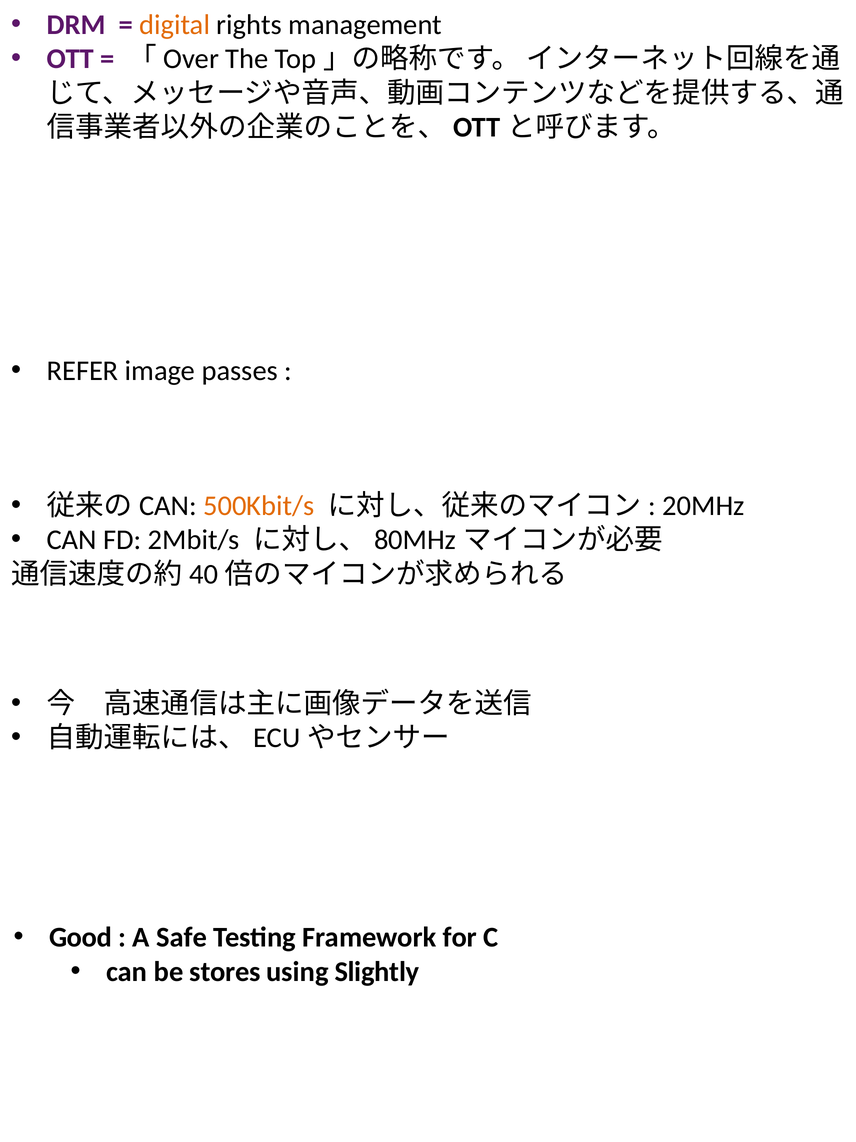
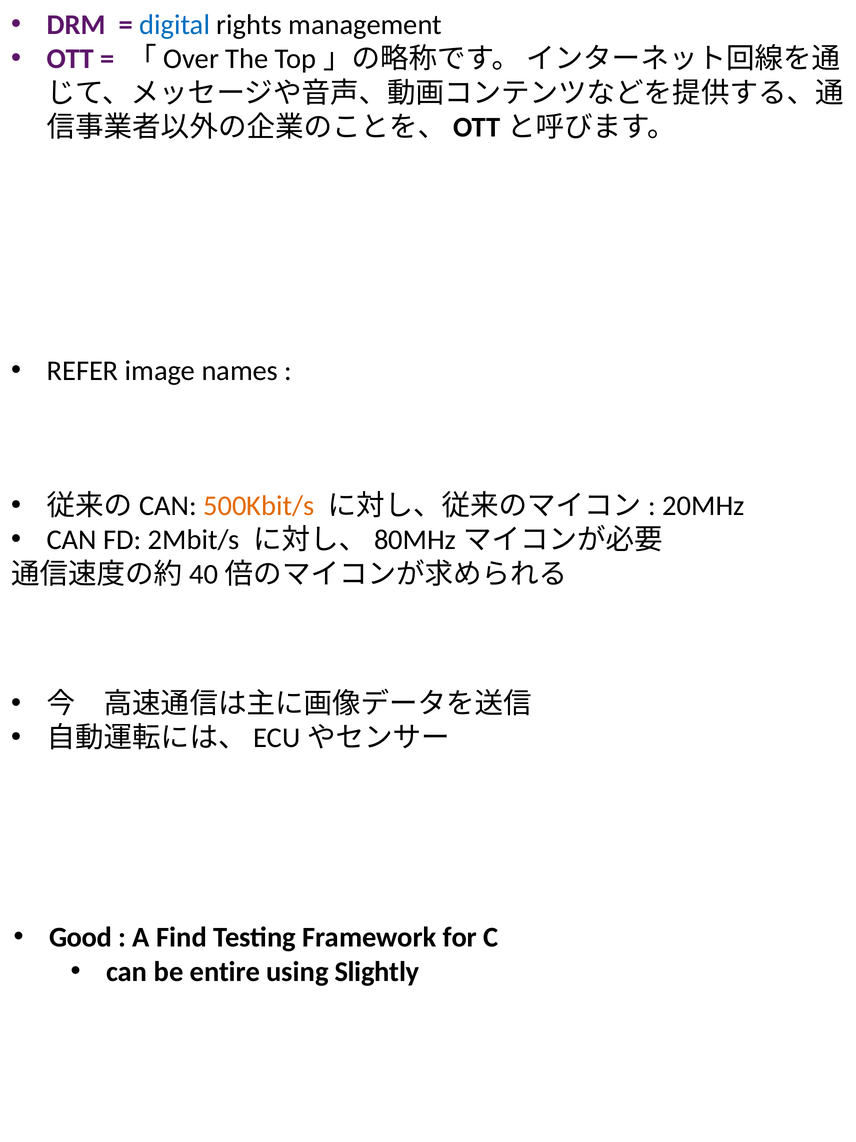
digital colour: orange -> blue (175, 25)
passes: passes -> names (240, 371)
Safe: Safe -> Find (182, 937)
stores: stores -> entire (225, 971)
